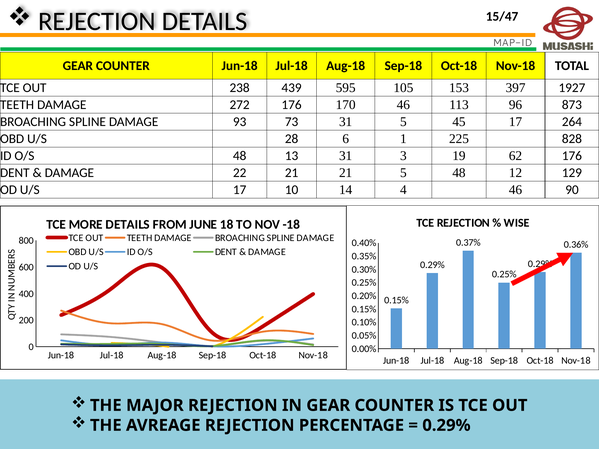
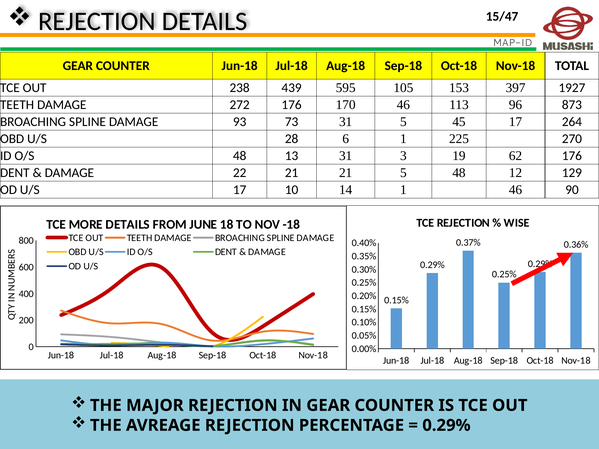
828: 828 -> 270 (572, 139)
14 4: 4 -> 1 (403, 190)
